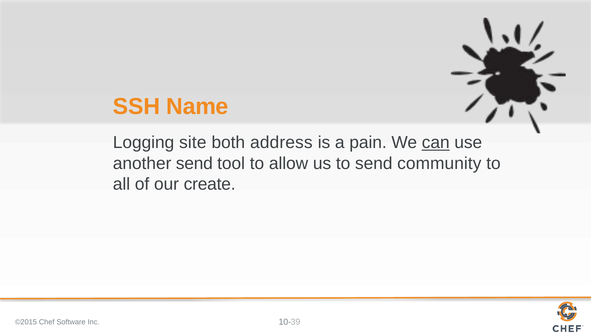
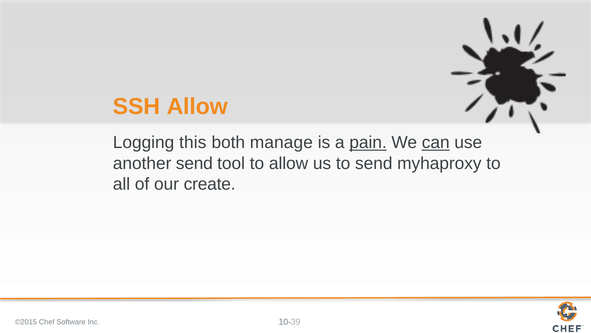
SSH Name: Name -> Allow (197, 106)
site: site -> this (193, 142)
address: address -> manage (281, 142)
pain underline: none -> present (368, 142)
community: community -> myhaproxy (439, 163)
